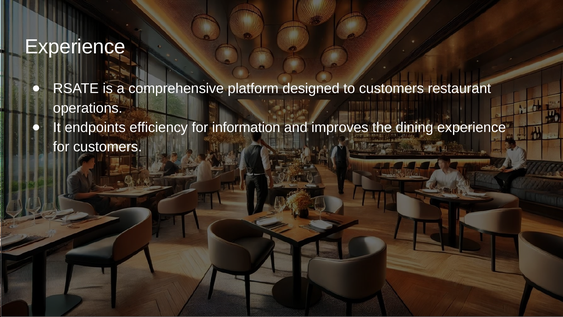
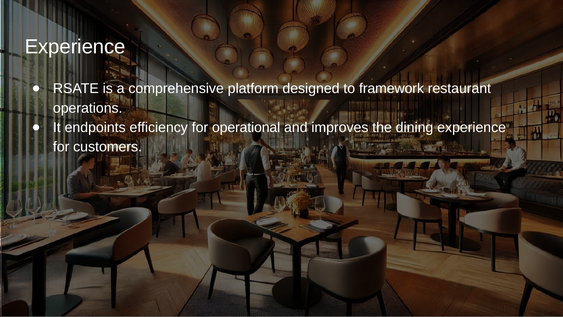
to customers: customers -> framework (391, 89)
information: information -> operational (246, 127)
